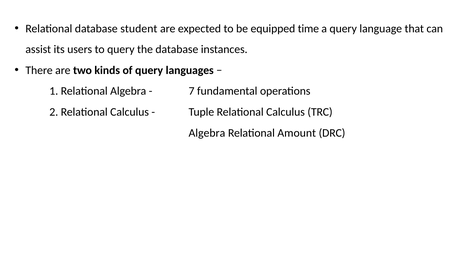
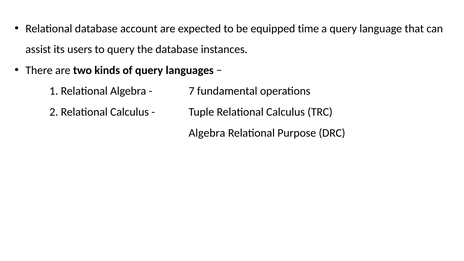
student: student -> account (139, 29)
Amount: Amount -> Purpose (297, 133)
